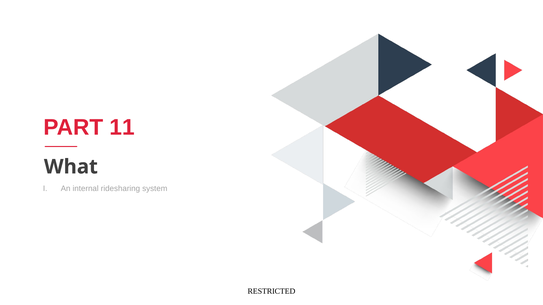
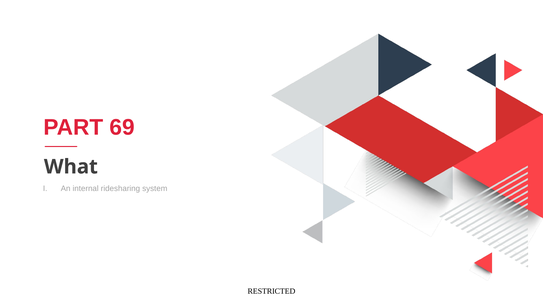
11: 11 -> 69 (122, 128)
